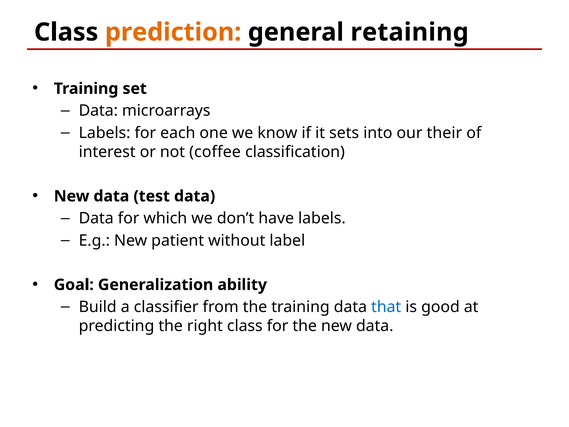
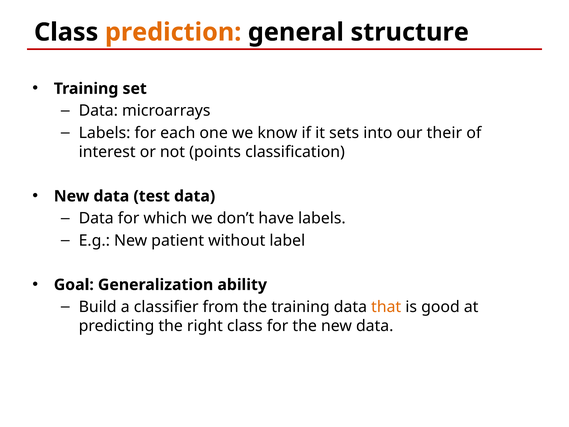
retaining: retaining -> structure (410, 32)
coffee: coffee -> points (215, 152)
that colour: blue -> orange (386, 307)
